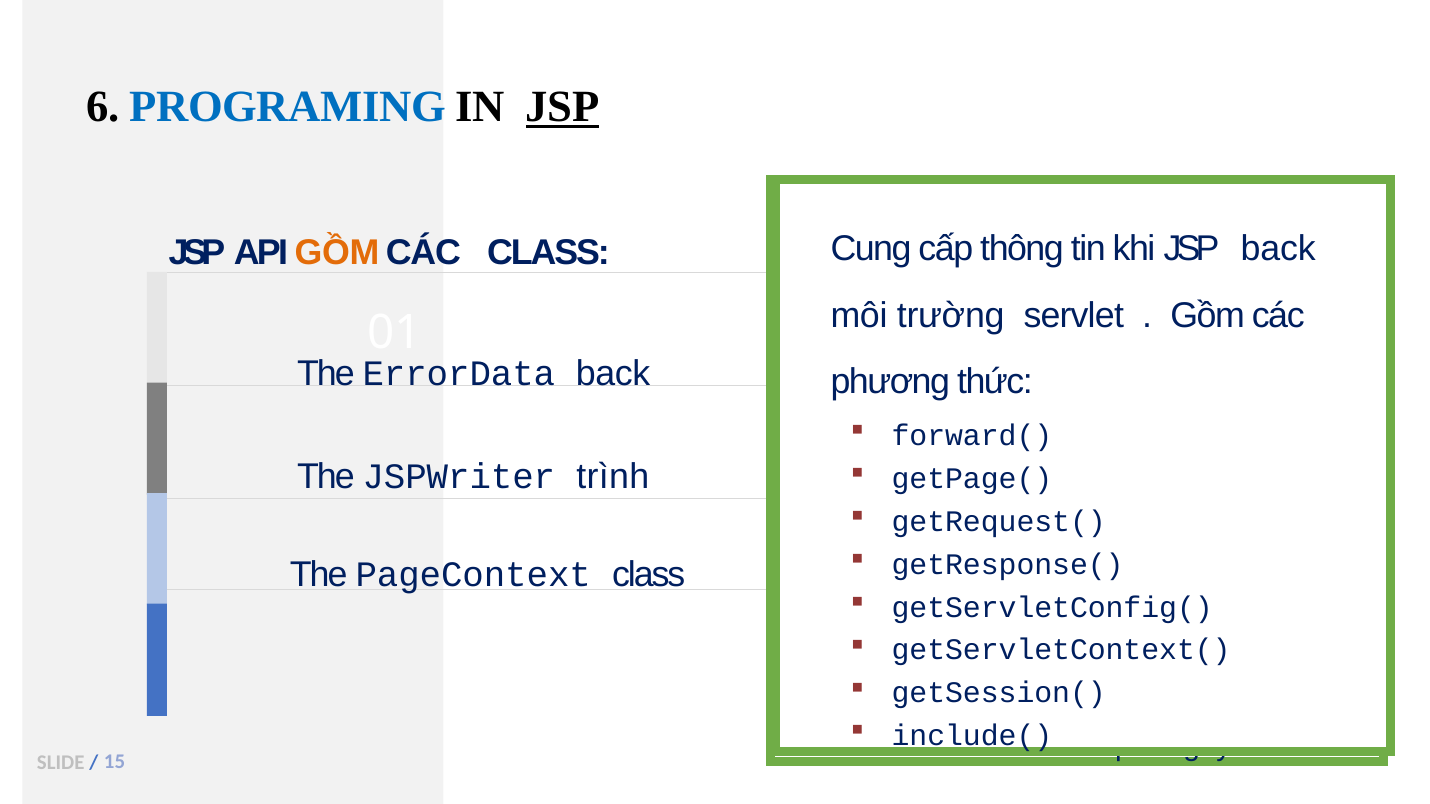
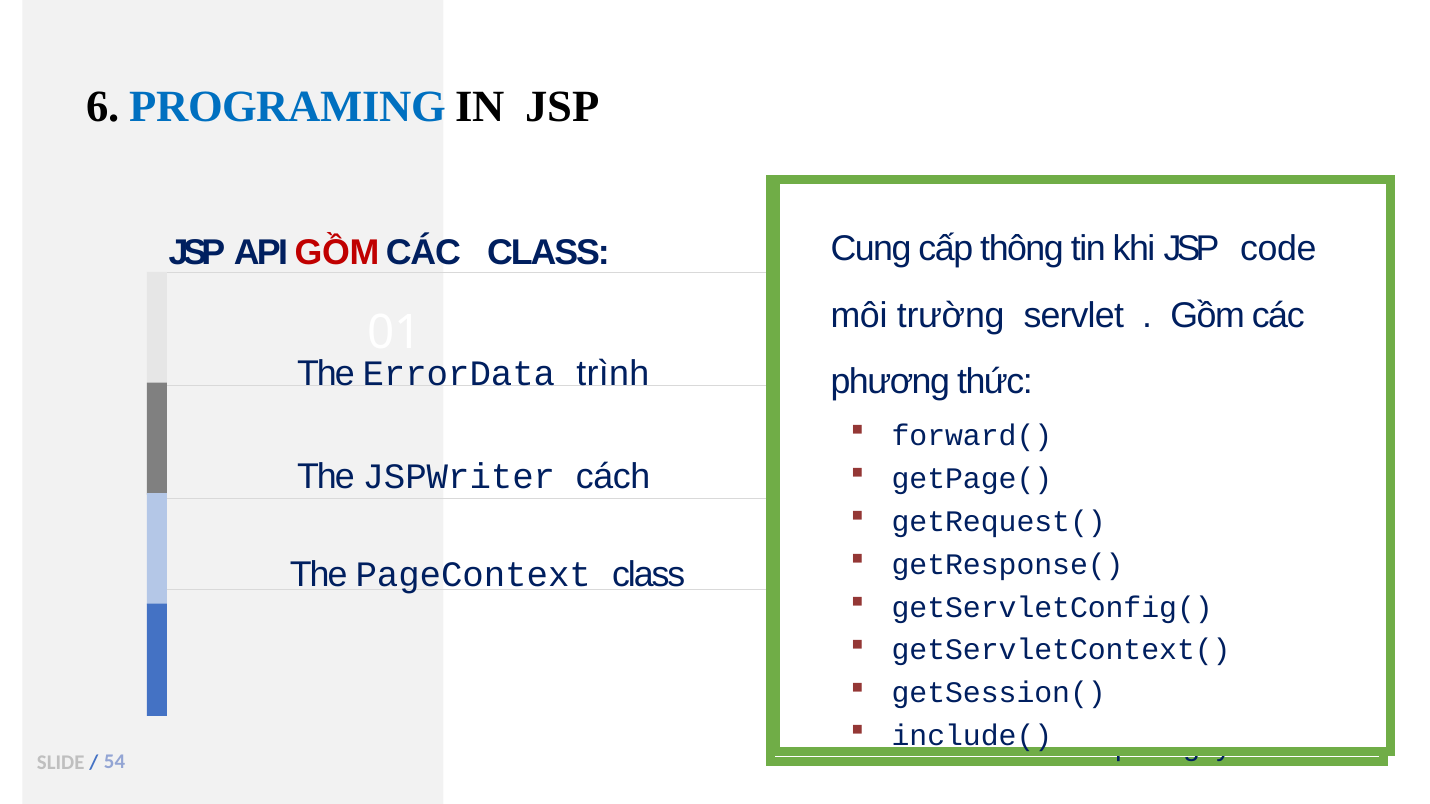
JSP underline: present -> none (563, 107)
JSP back: back -> code (1278, 249)
GỒM colour: orange -> red (337, 253)
ErrorData back: back -> trình (613, 374)
trình: trình -> cách (613, 477)
15: 15 -> 54 (115, 762)
